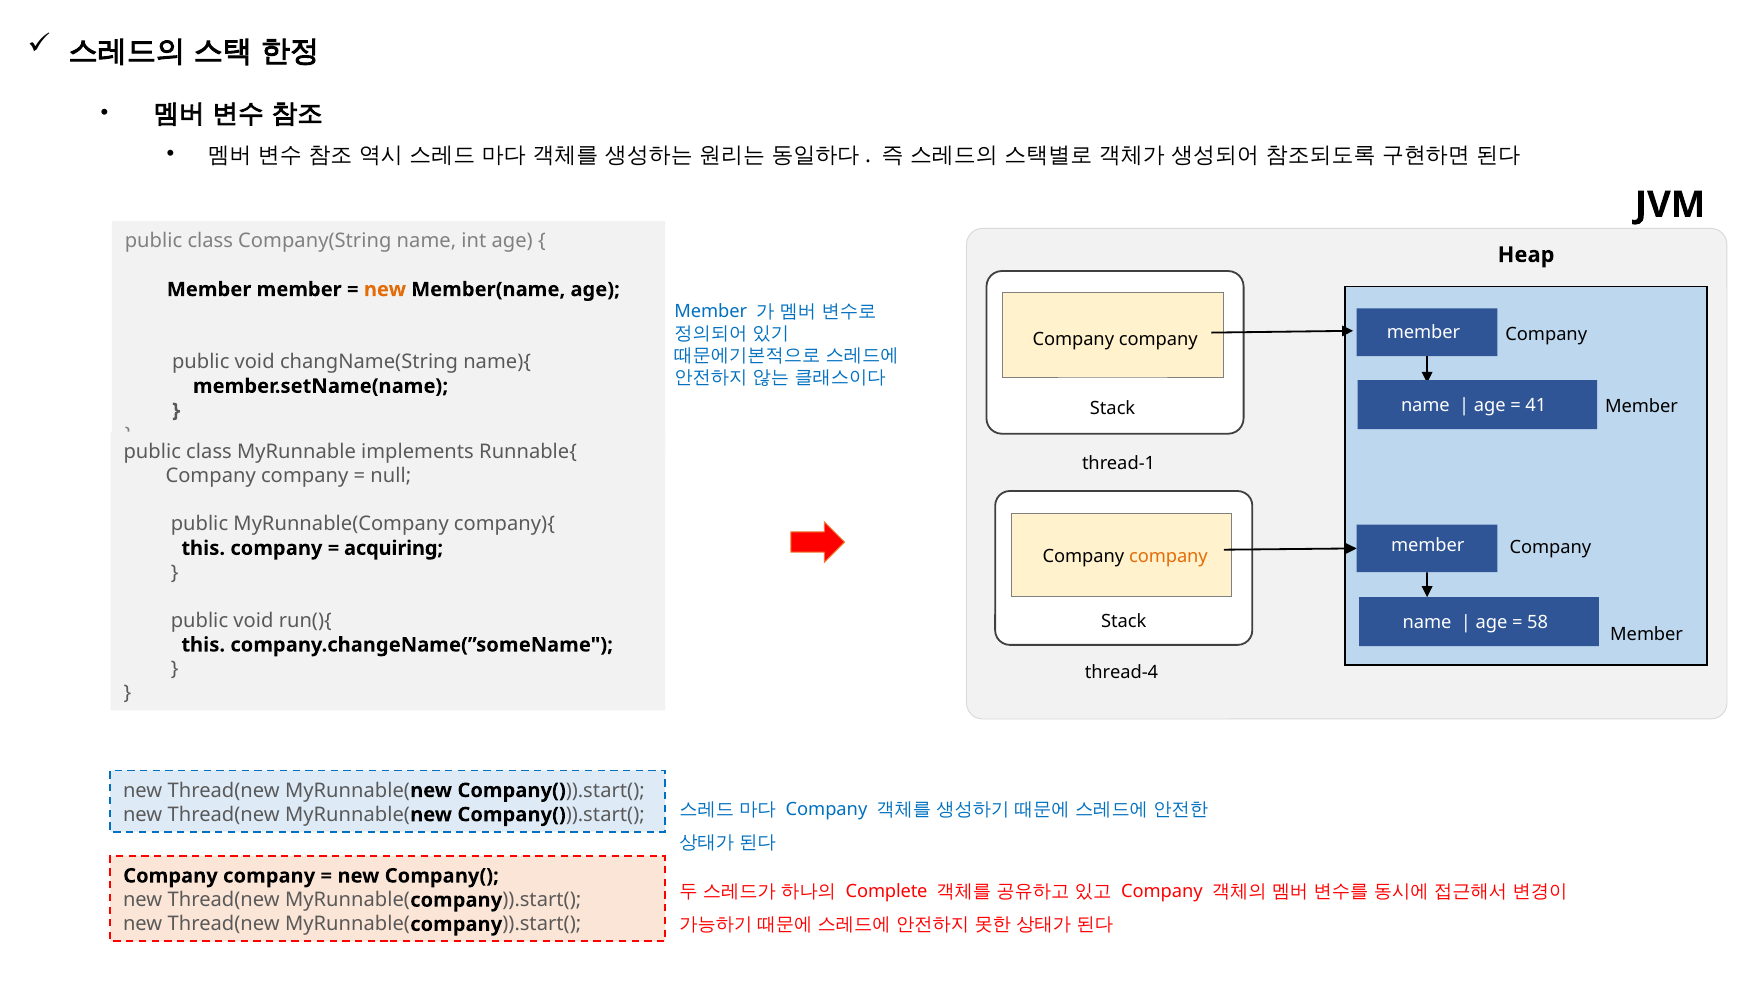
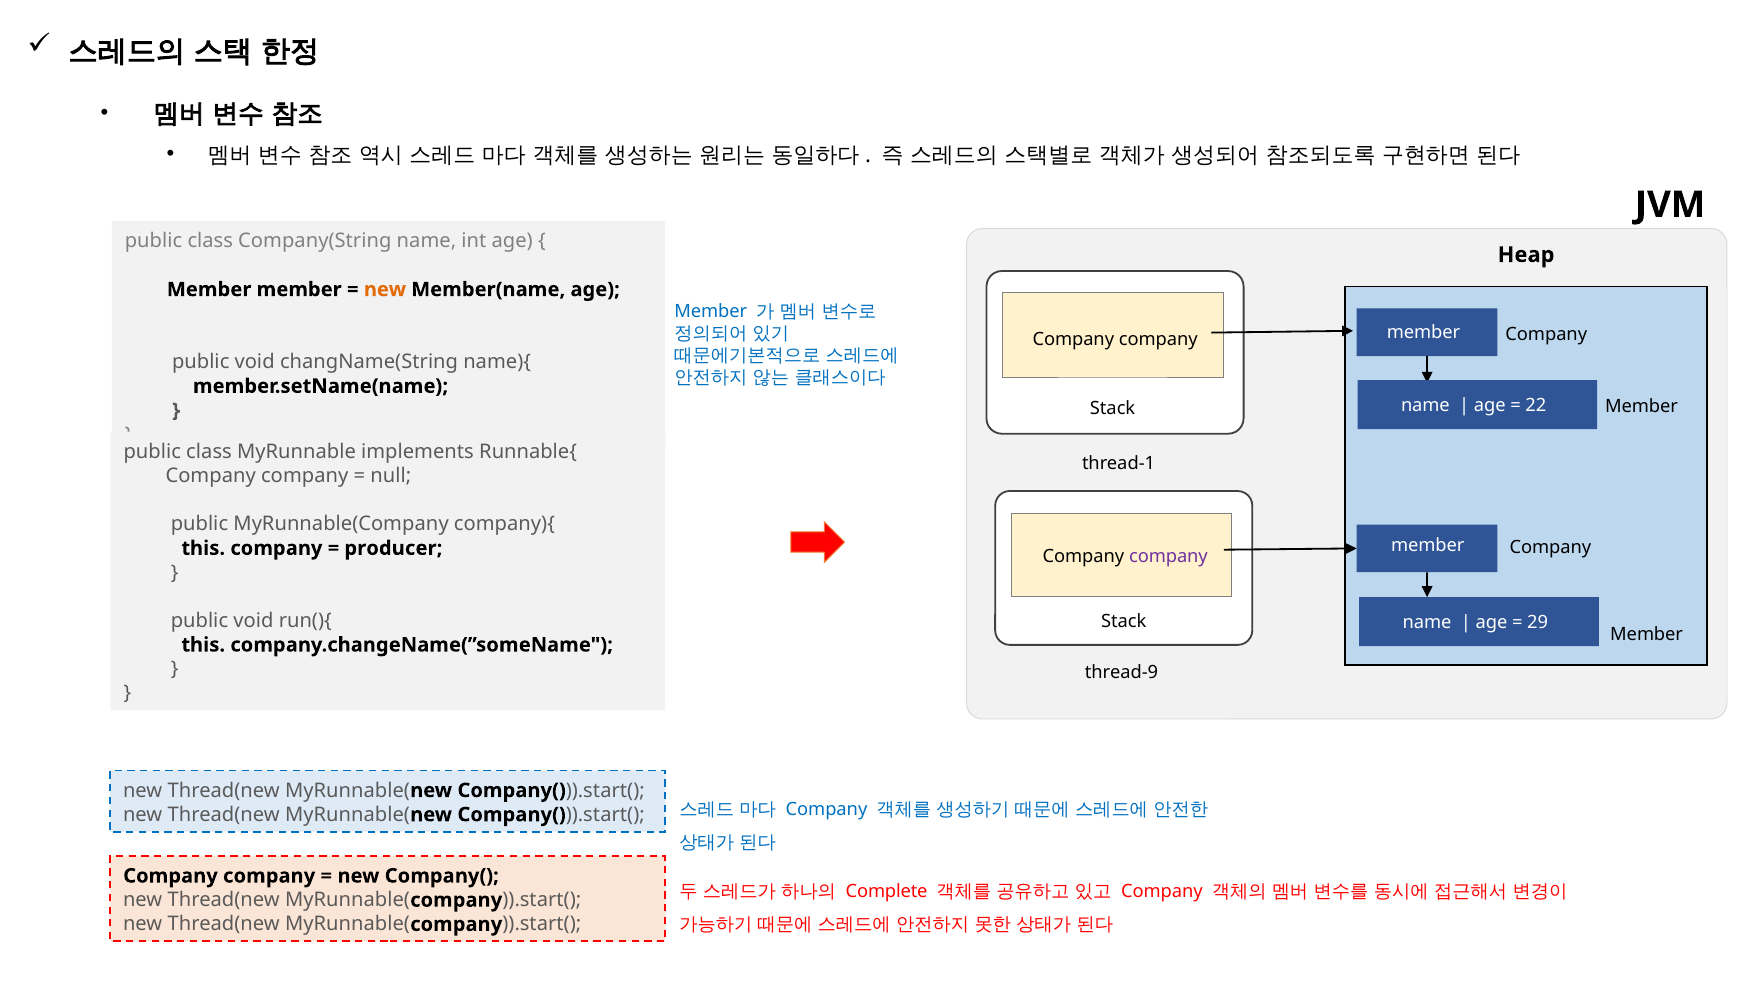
41: 41 -> 22 (1536, 405)
acquiring: acquiring -> producer (393, 548)
company colour: orange -> purple (1168, 557)
58: 58 -> 29 (1538, 623)
thread-4: thread-4 -> thread-9 (1121, 673)
